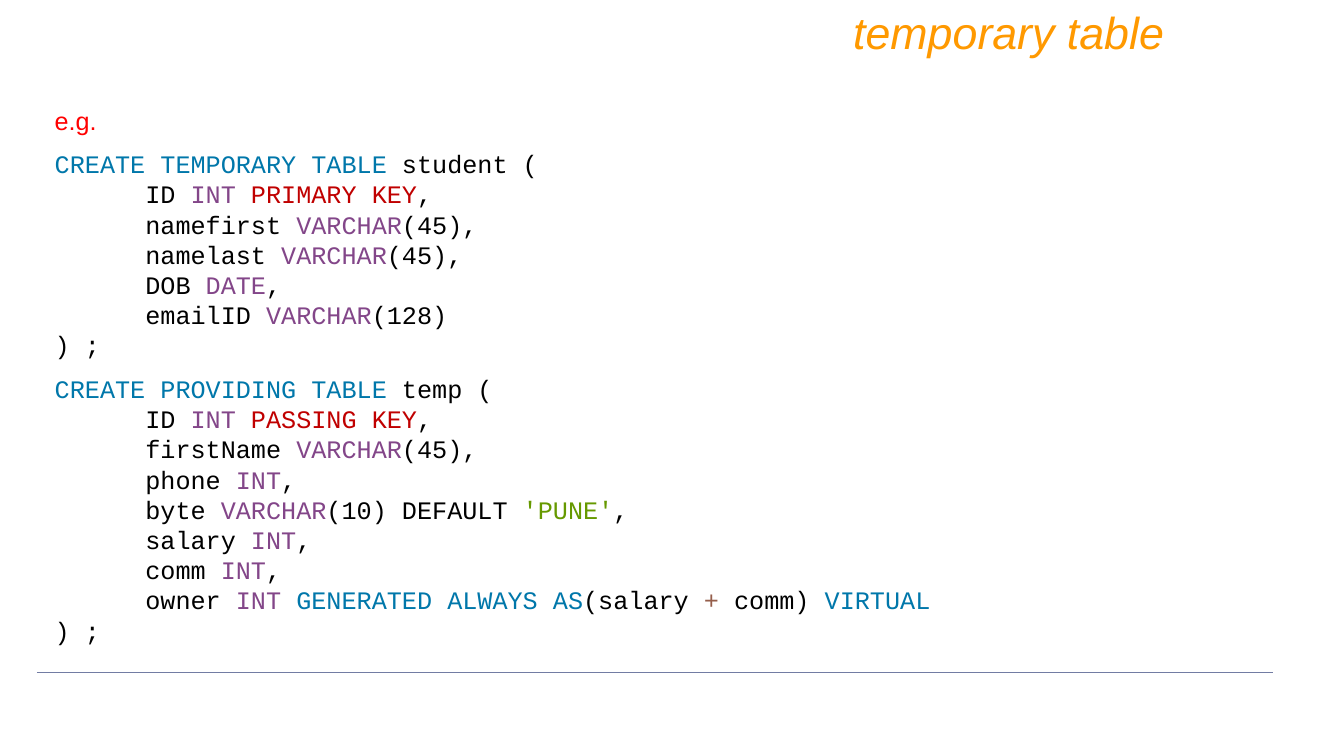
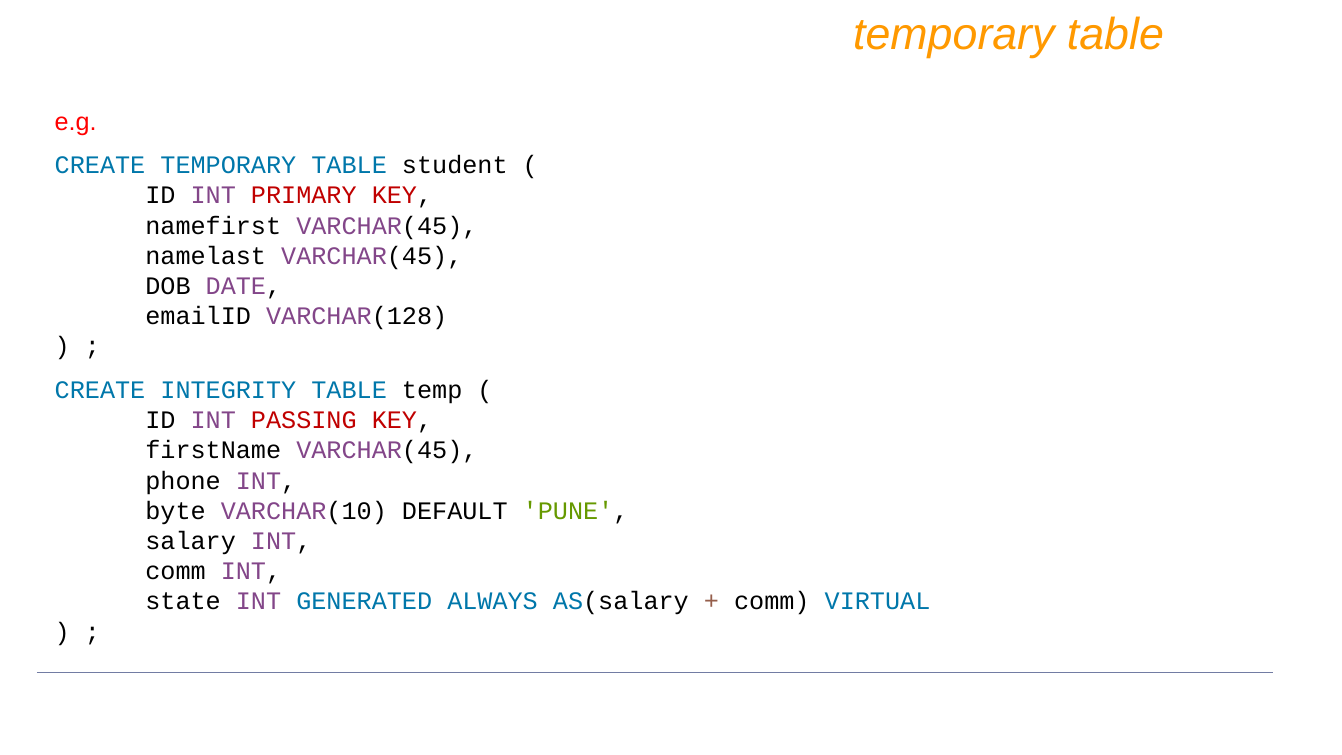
PROVIDING: PROVIDING -> INTEGRITY (228, 390)
owner: owner -> state (183, 601)
